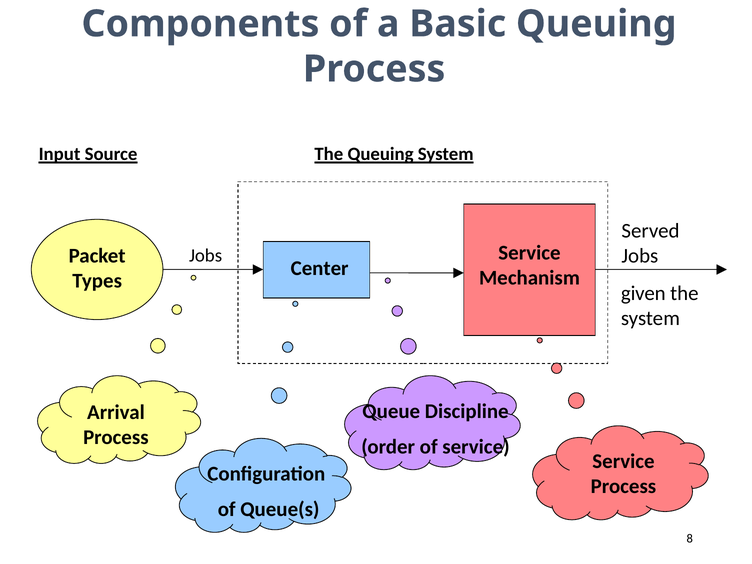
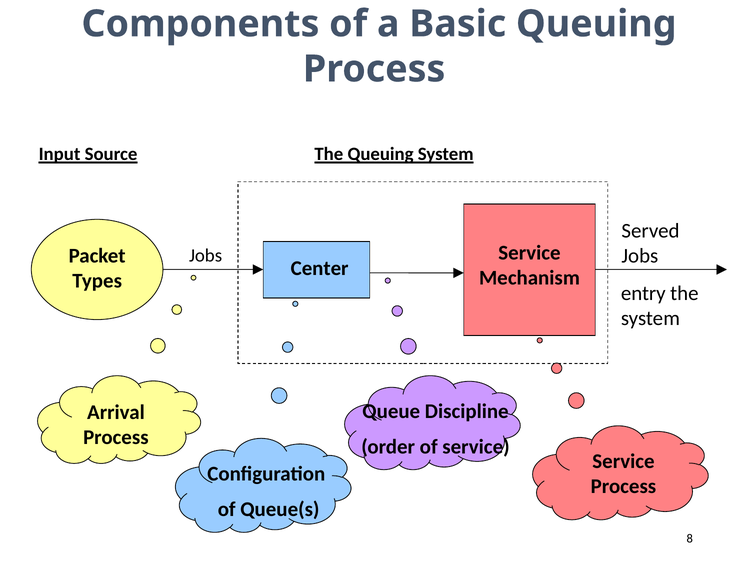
given: given -> entry (643, 293)
